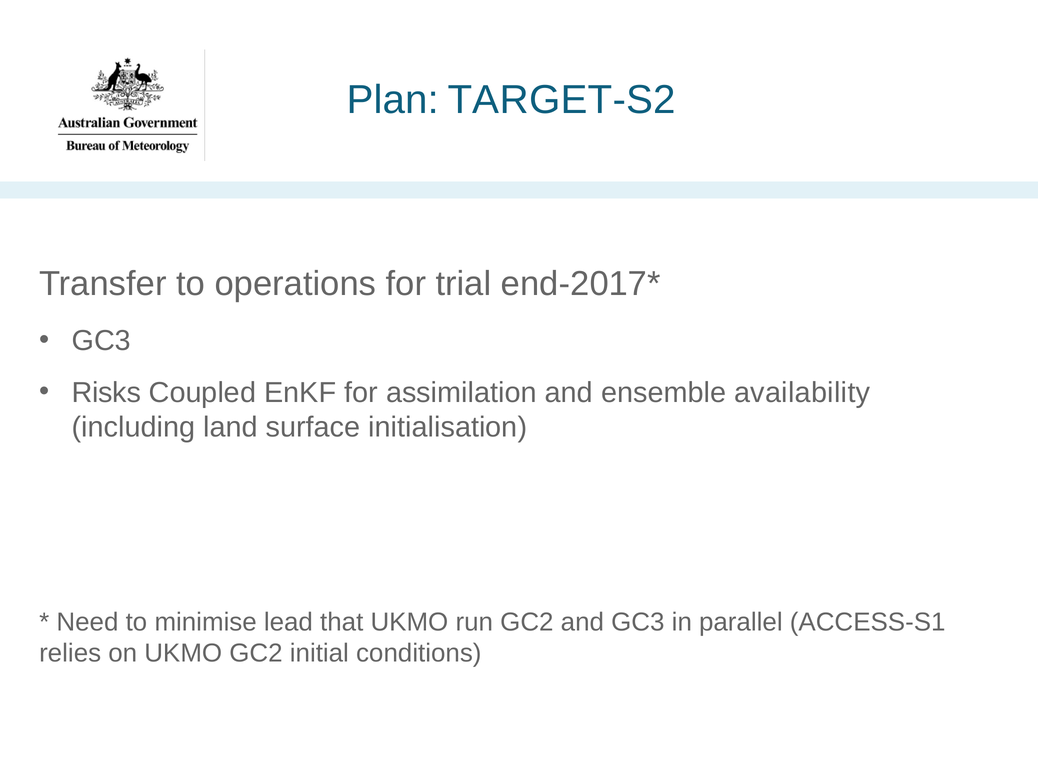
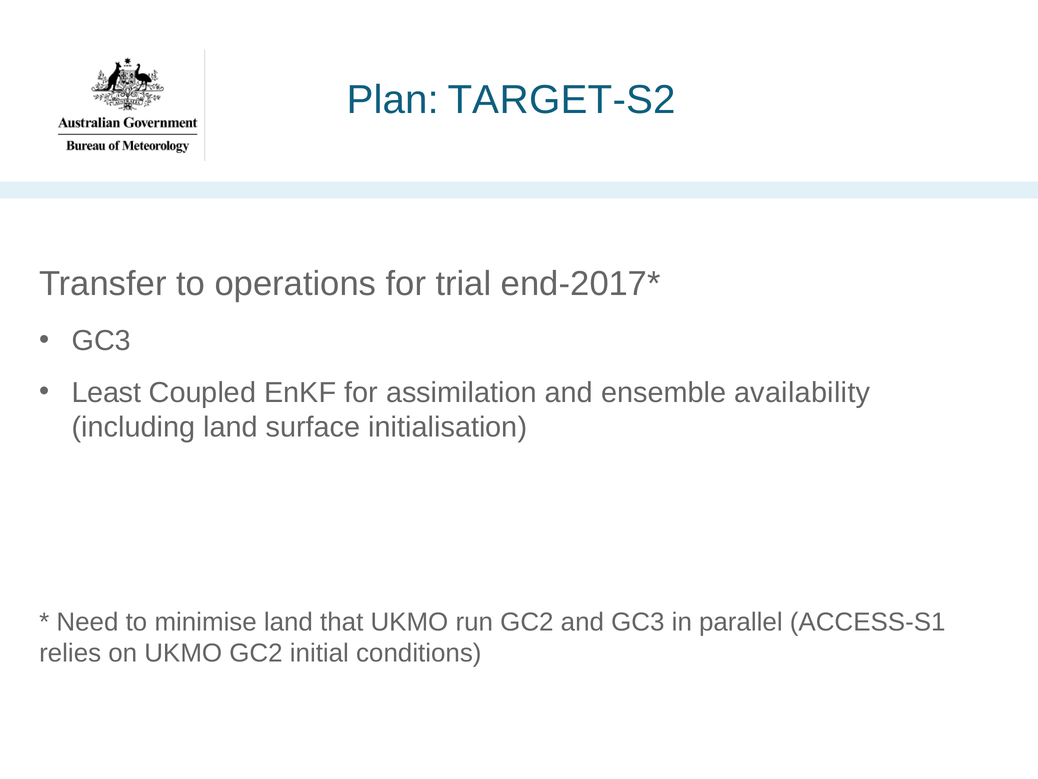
Risks: Risks -> Least (106, 392)
minimise lead: lead -> land (288, 622)
